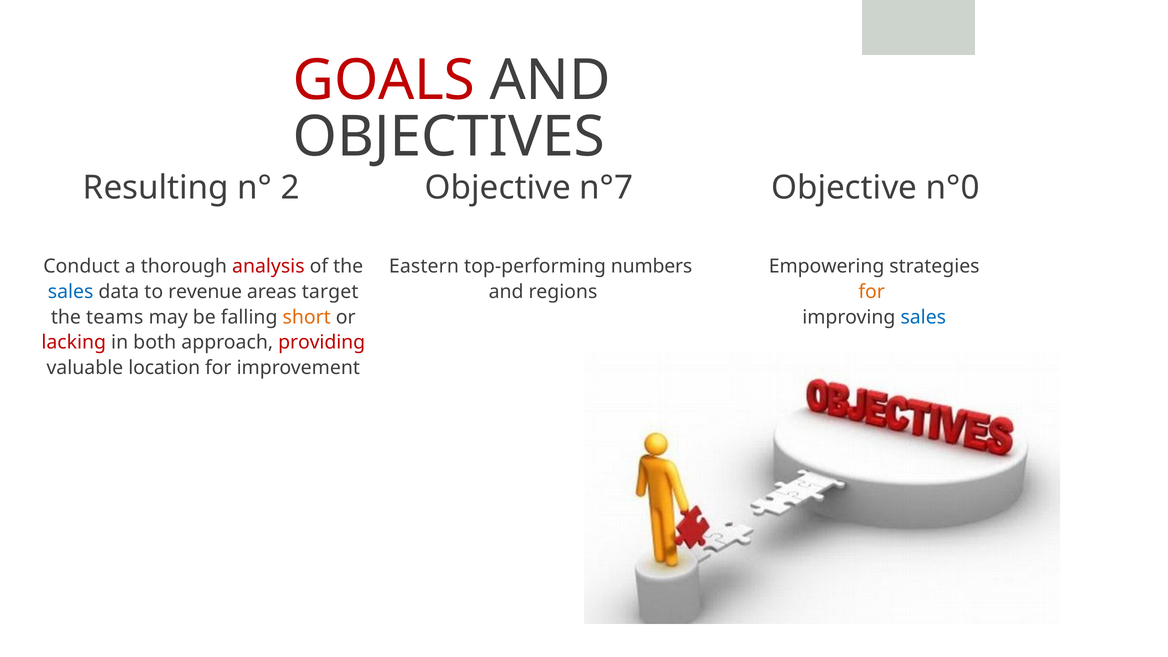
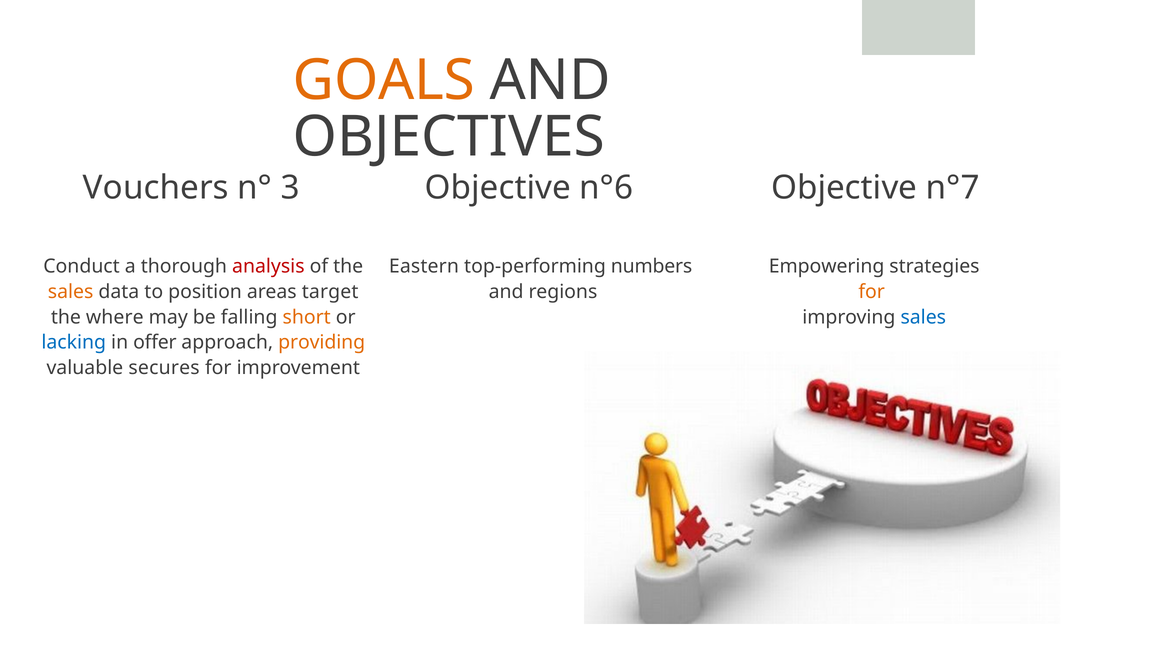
GOALS colour: red -> orange (384, 80)
Resulting: Resulting -> Vouchers (156, 188)
2: 2 -> 3 (290, 188)
n°7: n°7 -> n°6 (606, 188)
n°0: n°0 -> n°7 (953, 188)
sales colour: blue -> orange (71, 292)
revenue: revenue -> position (205, 292)
teams: teams -> where (115, 317)
lacking colour: red -> blue (74, 342)
both: both -> offer (155, 342)
providing colour: red -> orange (322, 342)
location: location -> secures (164, 368)
